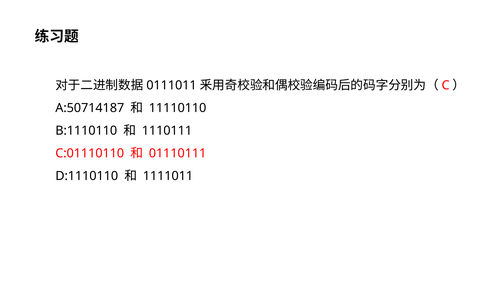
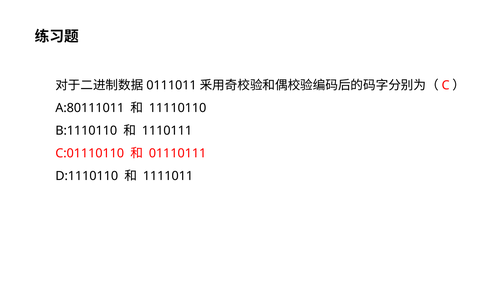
A:50714187: A:50714187 -> A:80111011 (90, 108)
